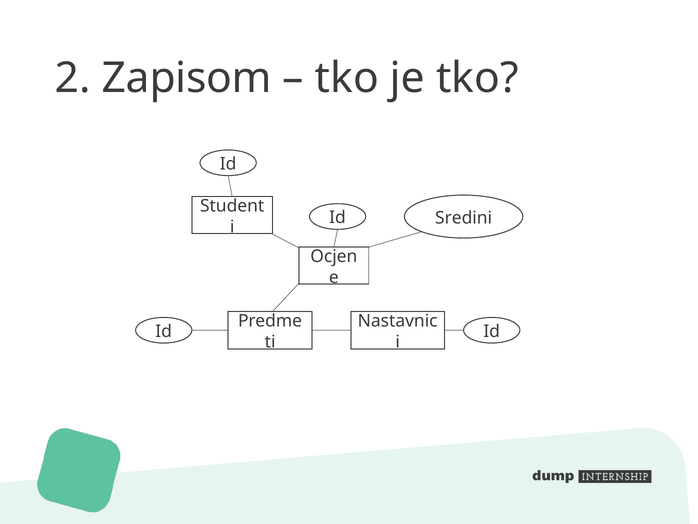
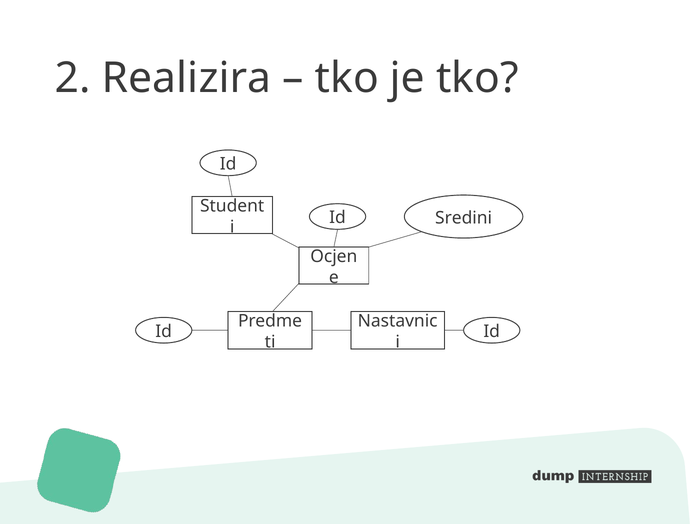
Zapisom: Zapisom -> Realizira (187, 78)
